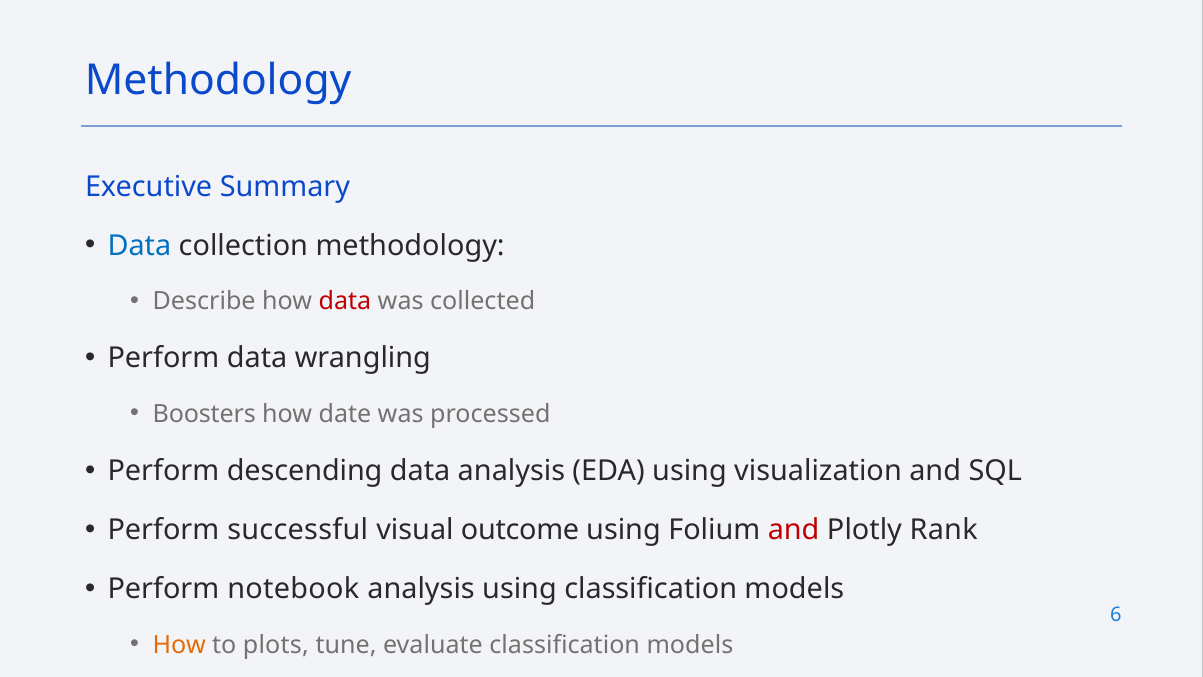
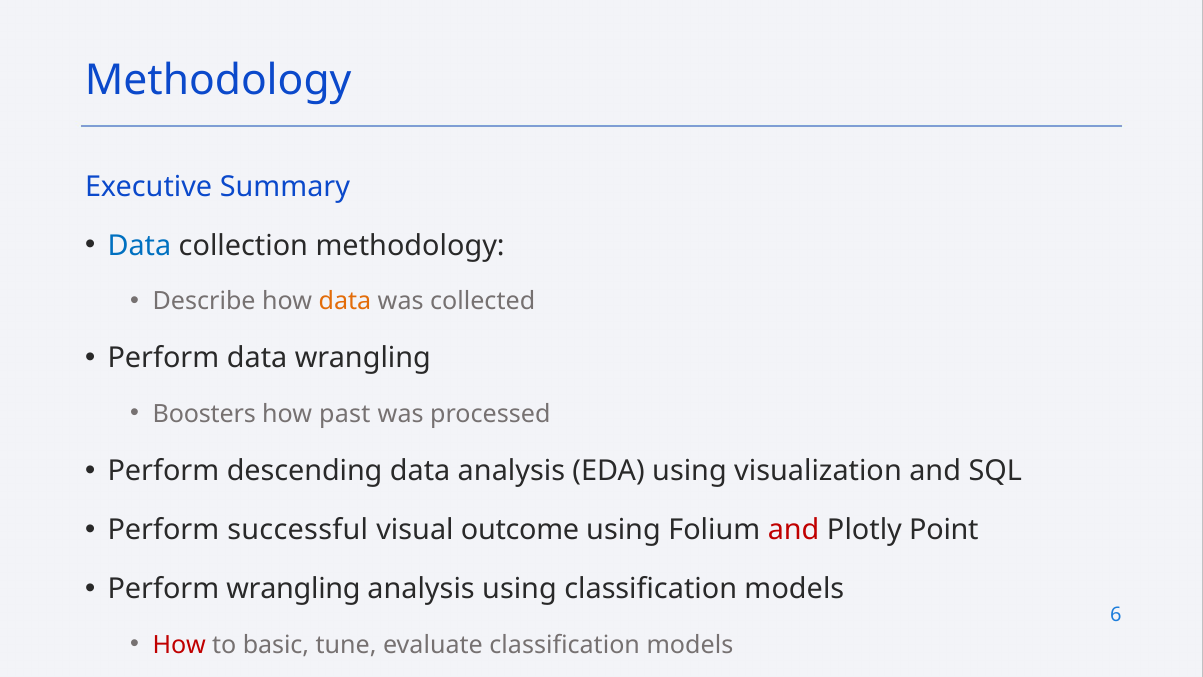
data colour: red -> orange (345, 301)
date: date -> past (345, 414)
Rank: Rank -> Point (944, 530)
Perform notebook: notebook -> wrangling (294, 589)
How colour: orange -> red (179, 645)
plots: plots -> basic (276, 645)
